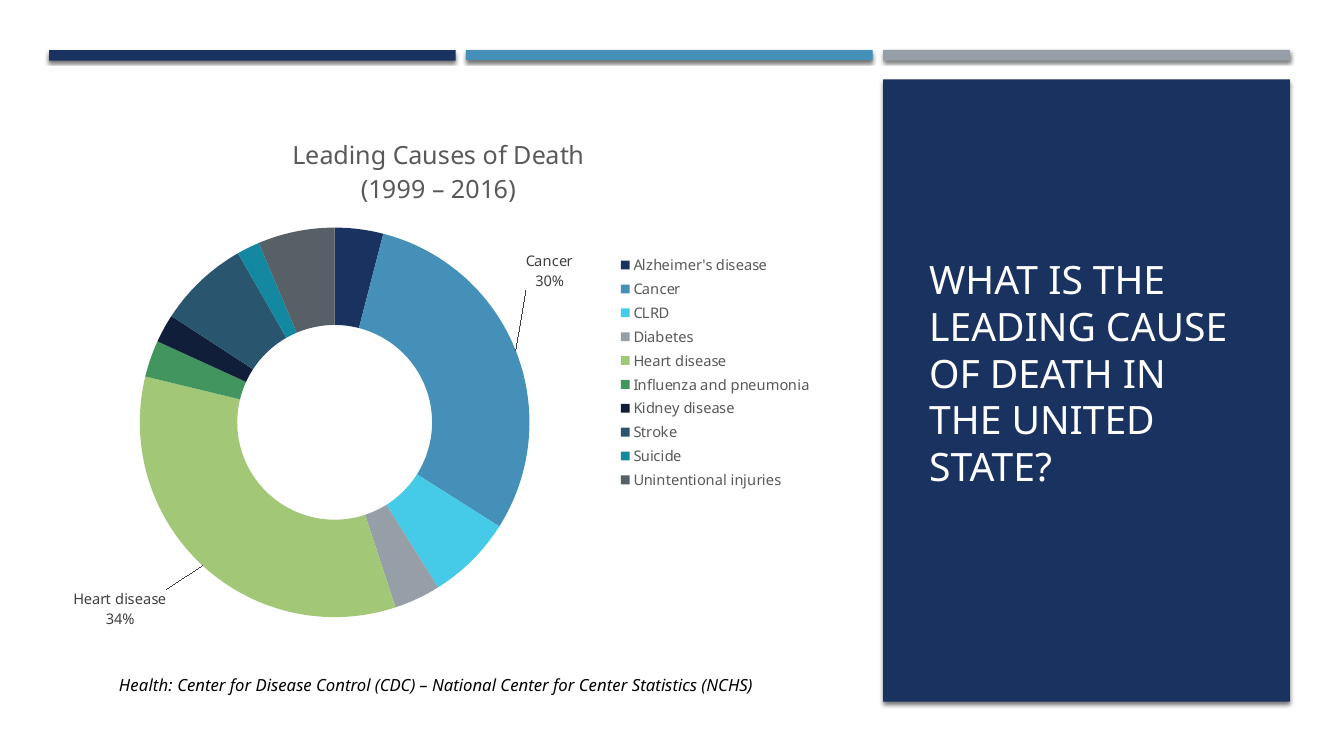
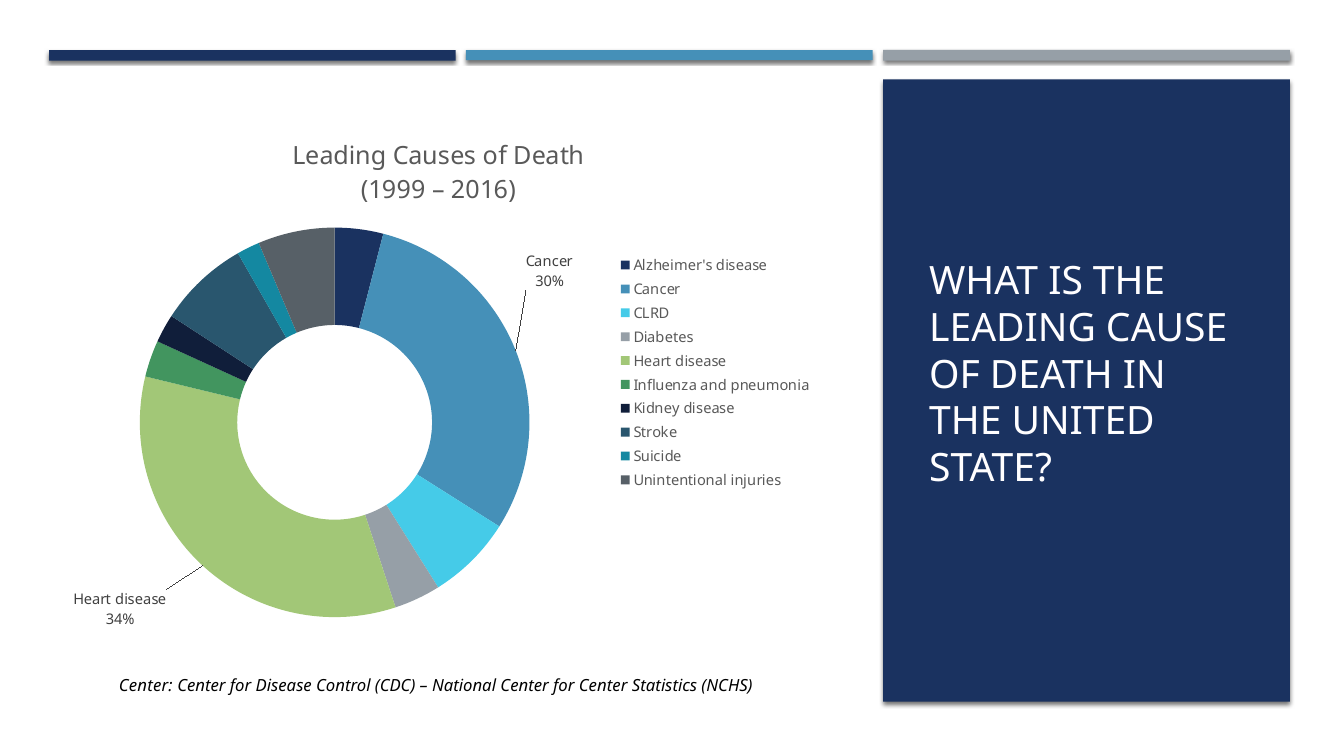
Health: Health -> Center (146, 686)
